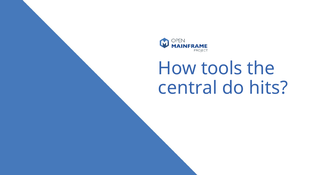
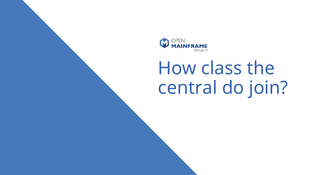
tools: tools -> class (222, 68)
hits: hits -> join (268, 88)
